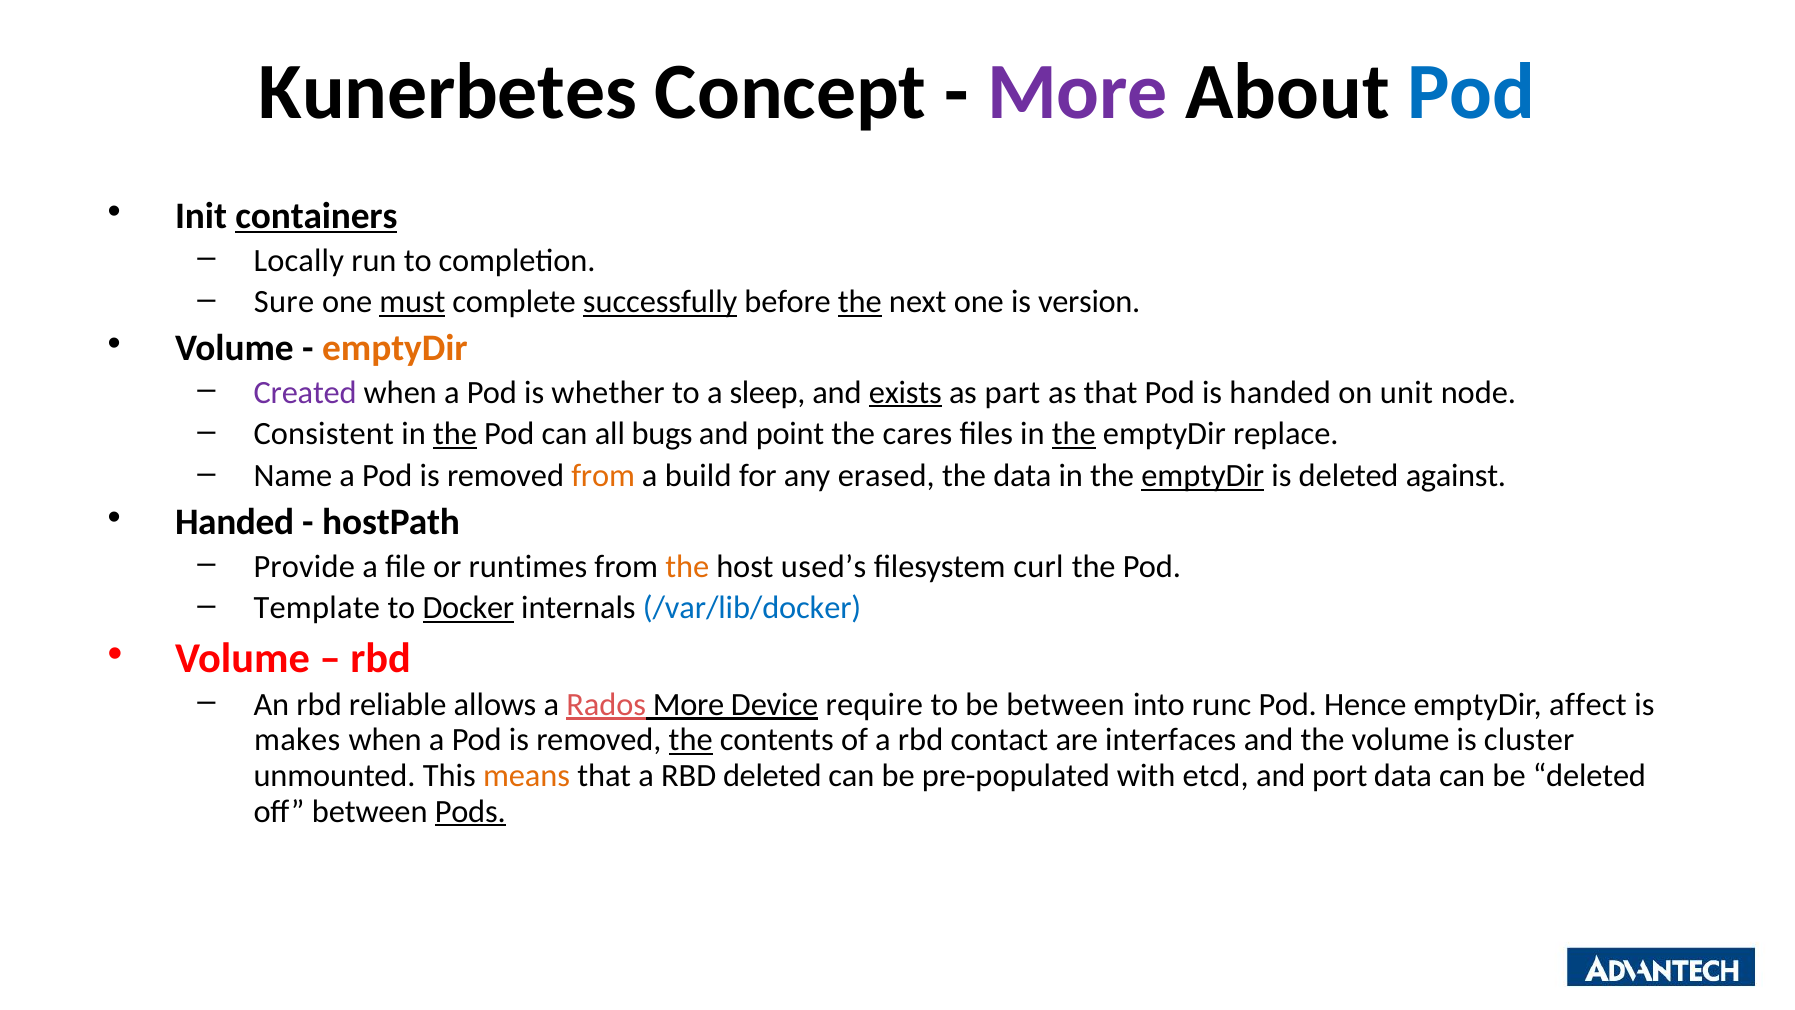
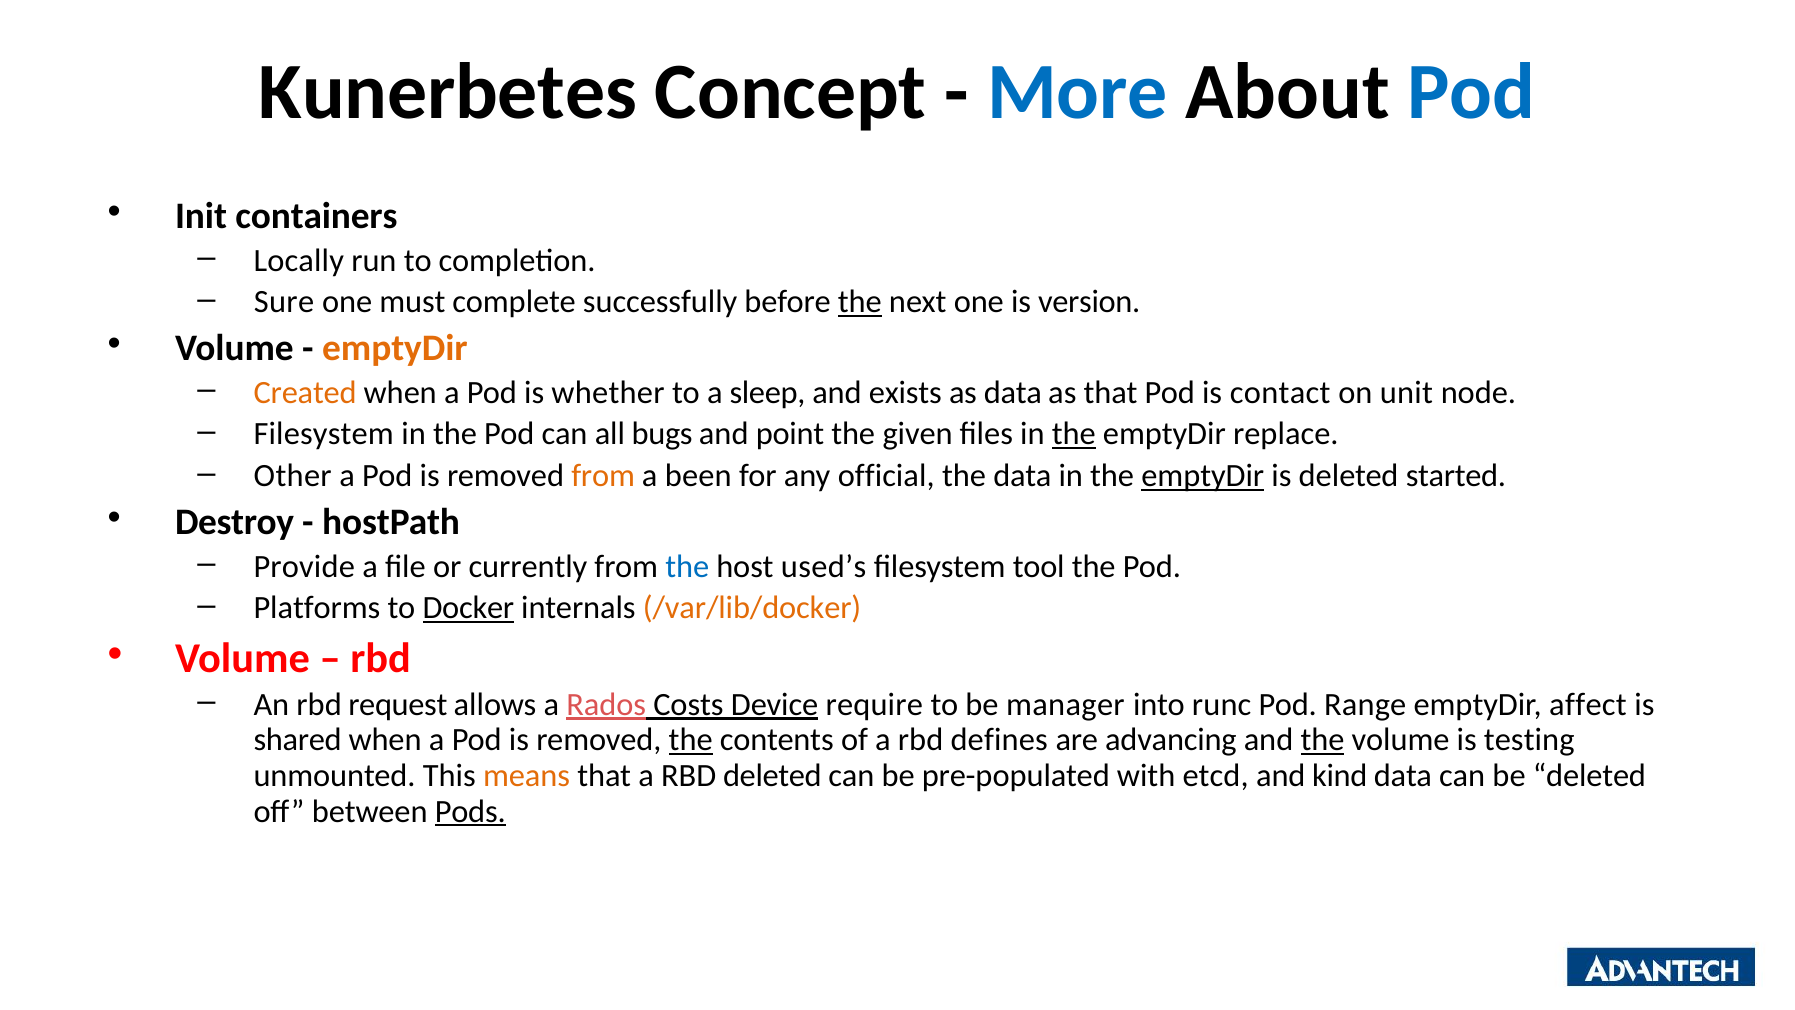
More colour: purple -> blue (1077, 92)
containers underline: present -> none (316, 216)
must underline: present -> none (412, 302)
successfully underline: present -> none (660, 302)
Created colour: purple -> orange (305, 392)
exists underline: present -> none (905, 392)
as part: part -> data (1013, 392)
is handed: handed -> contact (1280, 392)
Consistent: Consistent -> Filesystem (324, 434)
the underline: present -> none (455, 434)
cares: cares -> given (918, 434)
Name: Name -> Other (293, 476)
build: build -> been (698, 476)
erased: erased -> official (886, 476)
against: against -> started (1456, 476)
Handed: Handed -> Destroy (235, 522)
runtimes: runtimes -> currently (528, 566)
the colour: orange -> blue (687, 566)
curl: curl -> tool (1039, 566)
Template: Template -> Platforms (317, 608)
/var/lib/docker colour: blue -> orange (752, 608)
reliable: reliable -> request (398, 705)
Rados More: More -> Costs (688, 705)
be between: between -> manager (1065, 705)
Hence: Hence -> Range (1365, 705)
makes: makes -> shared (298, 740)
contact: contact -> defines (999, 740)
interfaces: interfaces -> advancing (1171, 740)
the underline: none -> present (1322, 740)
cluster: cluster -> testing (1529, 740)
port: port -> kind (1340, 776)
